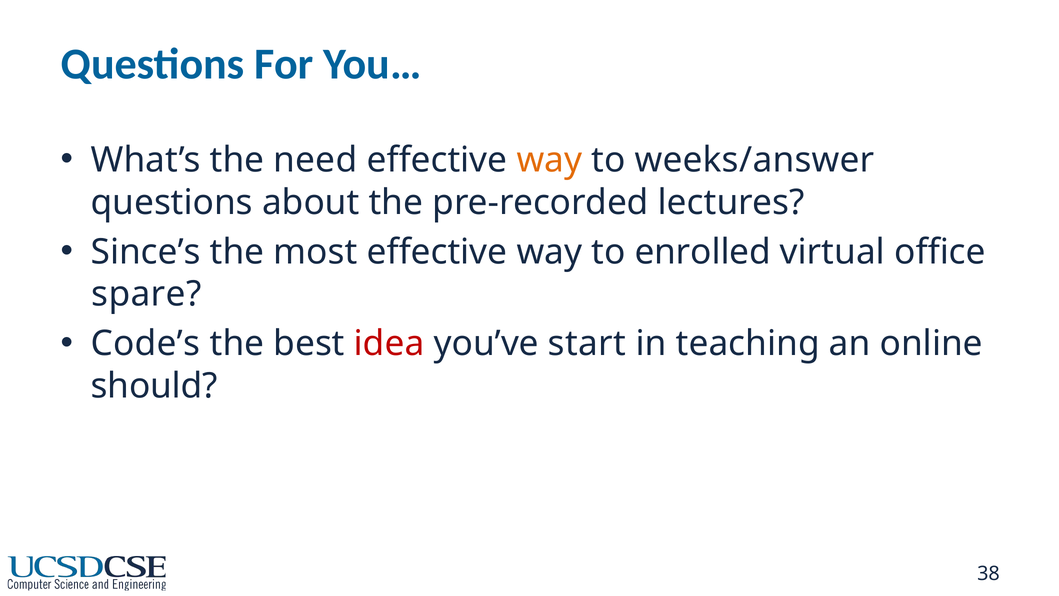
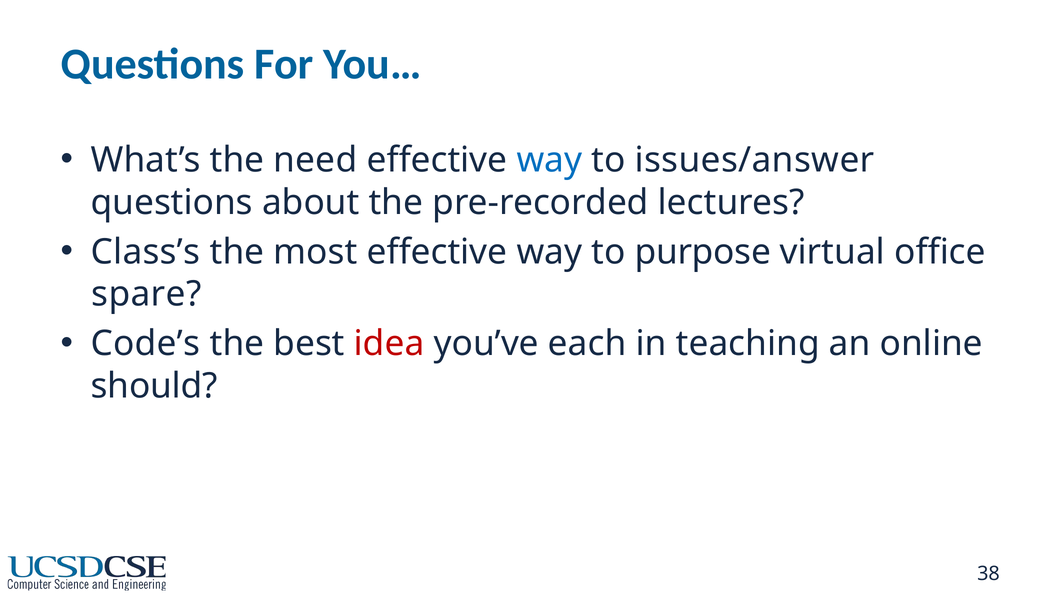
way colour: orange -> blue (549, 160)
weeks/answer: weeks/answer -> issues/answer (755, 160)
Since’s: Since’s -> Class’s (146, 252)
enrolled: enrolled -> purpose (703, 252)
start: start -> each (587, 344)
